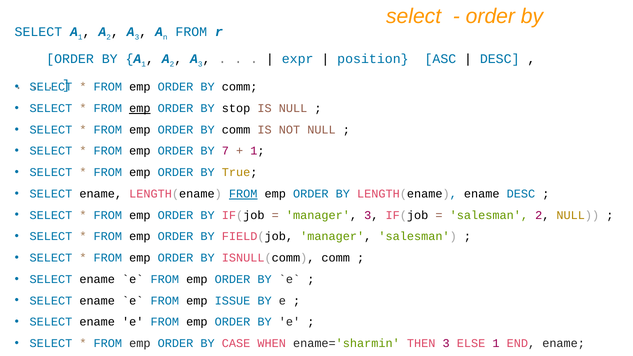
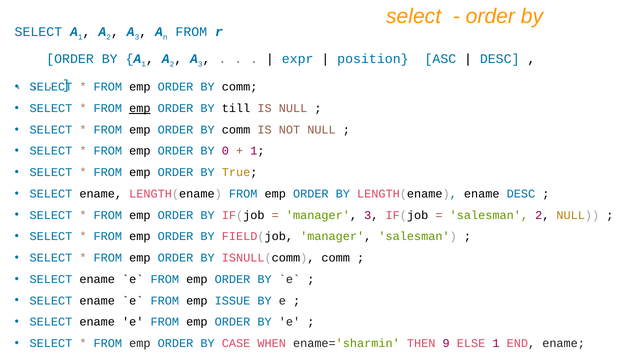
stop: stop -> till (236, 108)
7: 7 -> 0 (225, 151)
FROM underline: present -> none (243, 194)
THEN 3: 3 -> 9 (446, 343)
